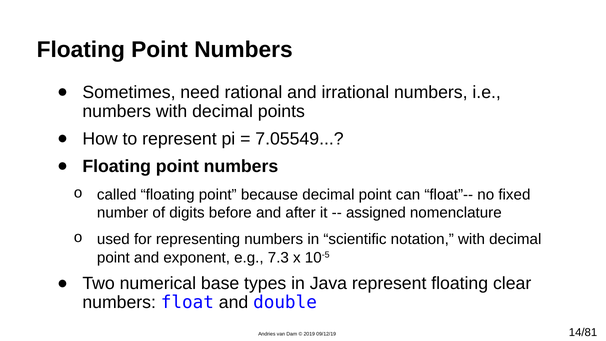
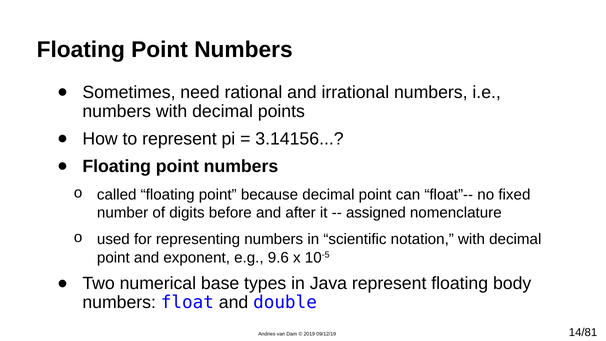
7.05549: 7.05549 -> 3.14156 (299, 139)
7.3: 7.3 -> 9.6 (278, 257)
clear: clear -> body (512, 283)
